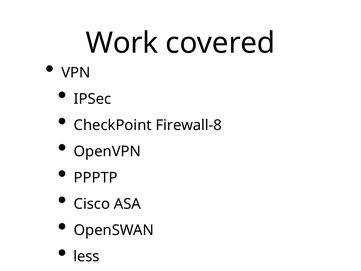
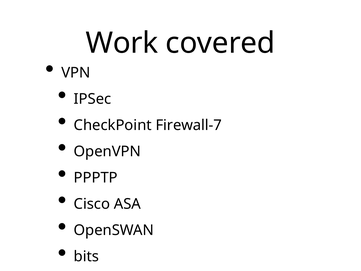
Firewall-8: Firewall-8 -> Firewall-7 (189, 125)
less: less -> bits (86, 256)
